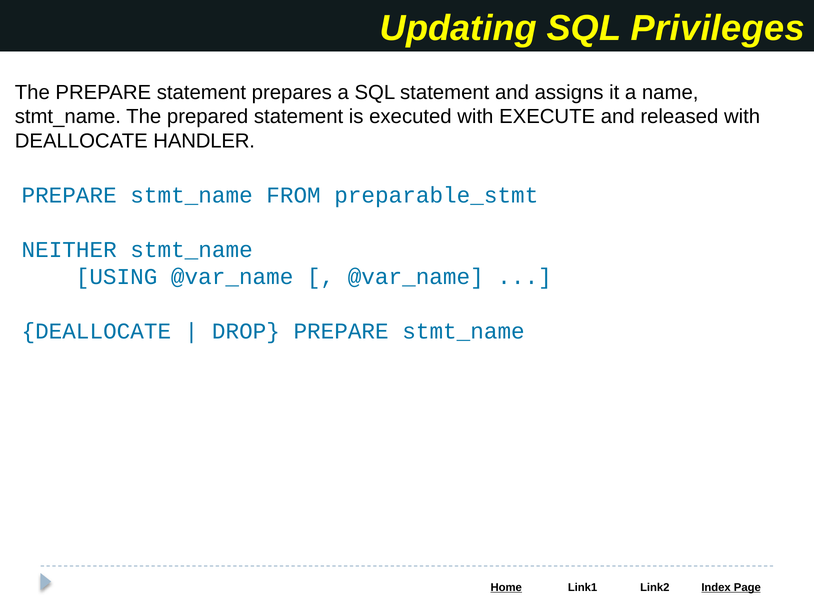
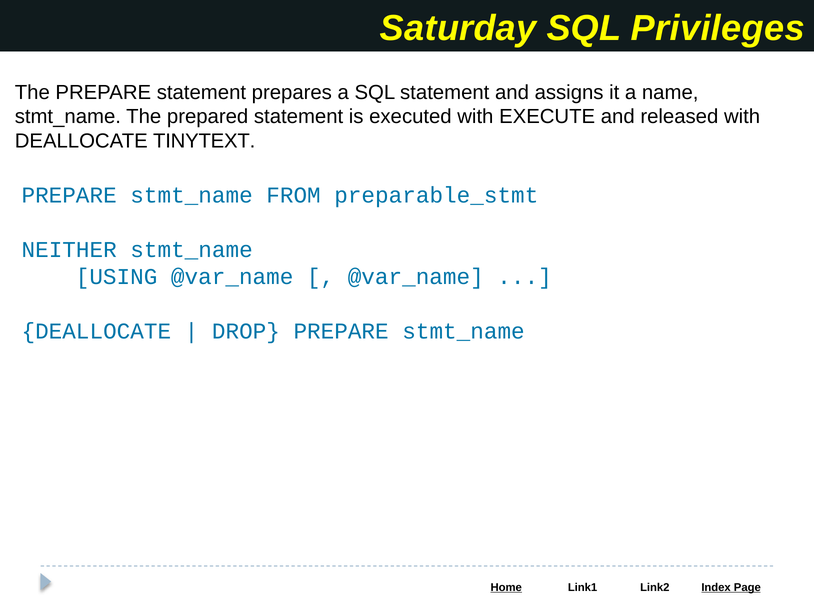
Updating: Updating -> Saturday (458, 28)
HANDLER: HANDLER -> TINYTEXT (204, 141)
